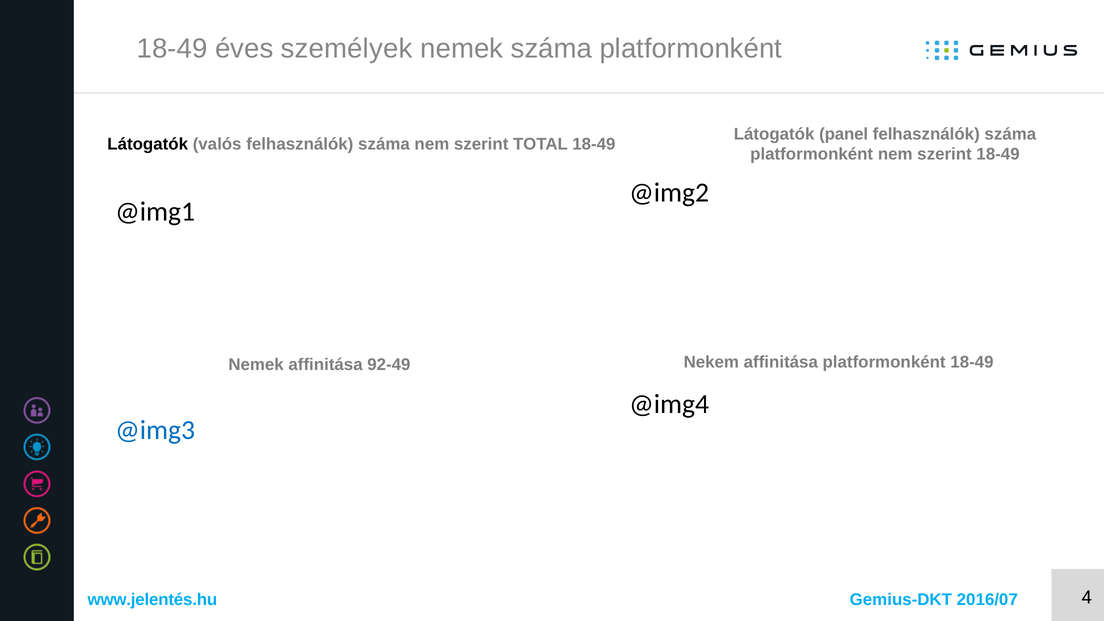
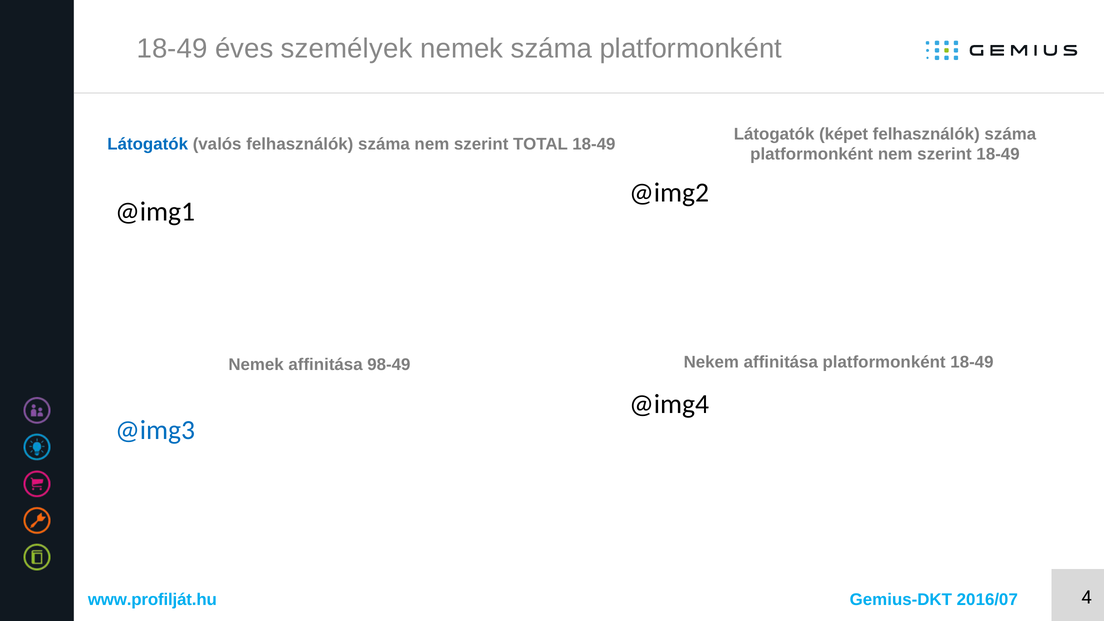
panel: panel -> képet (844, 134)
Látogatók colour: black -> blue (148, 144)
92-49: 92-49 -> 98-49 (389, 365)
www.jelentés.hu: www.jelentés.hu -> www.profilját.hu (152, 600)
